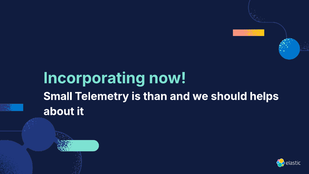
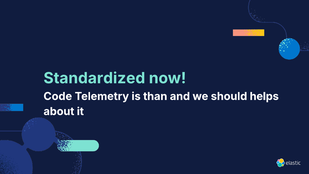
Incorporating: Incorporating -> Standardized (94, 78)
Small: Small -> Code (58, 96)
